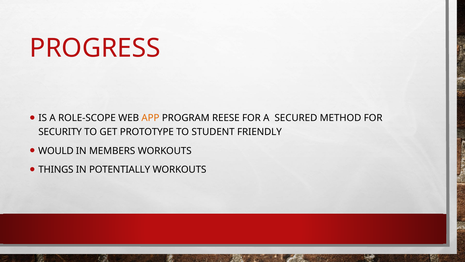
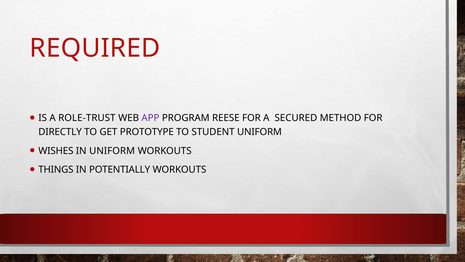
PROGRESS: PROGRESS -> REQUIRED (95, 48)
ROLE-SCOPE: ROLE-SCOPE -> ROLE-TRUST (87, 118)
APP colour: orange -> purple (150, 118)
SECURITY: SECURITY -> DIRECTLY (60, 132)
STUDENT FRIENDLY: FRIENDLY -> UNIFORM (259, 132)
WOULD: WOULD -> WISHES (56, 151)
IN MEMBERS: MEMBERS -> UNIFORM (112, 151)
